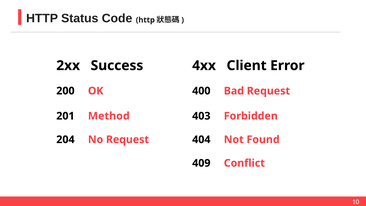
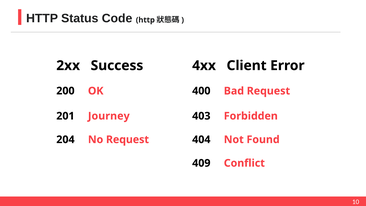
Method: Method -> Journey (109, 116)
